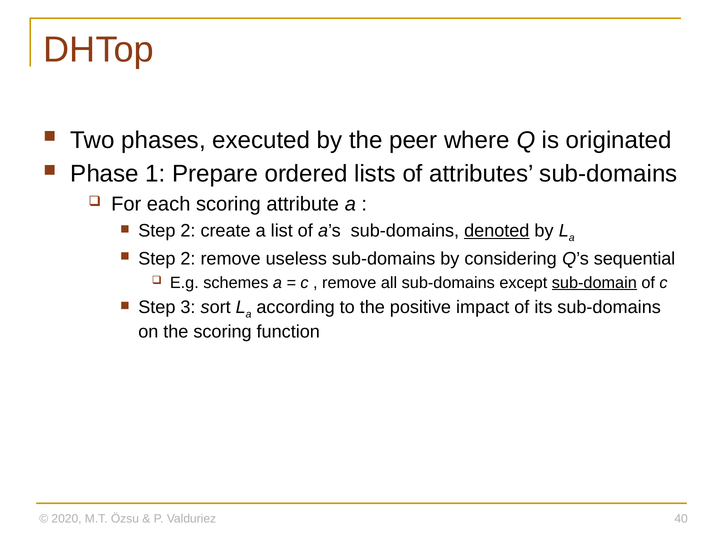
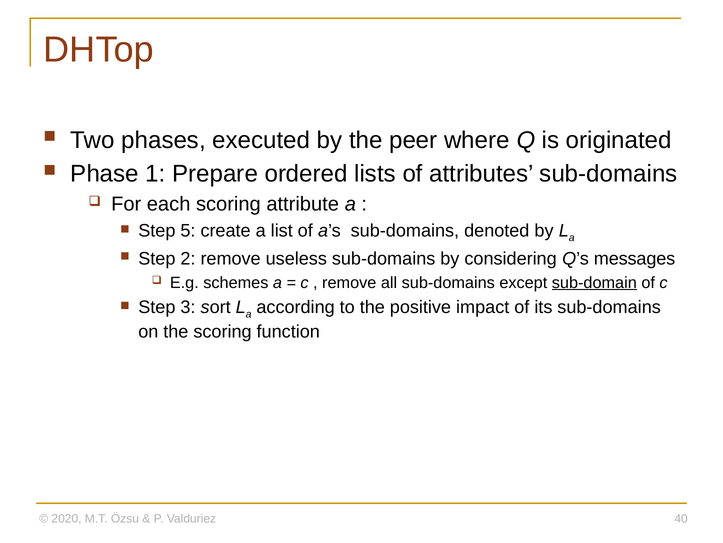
2: 2 -> 5 (188, 230)
denoted underline: present -> none (497, 230)
sequential: sequential -> messages (635, 259)
